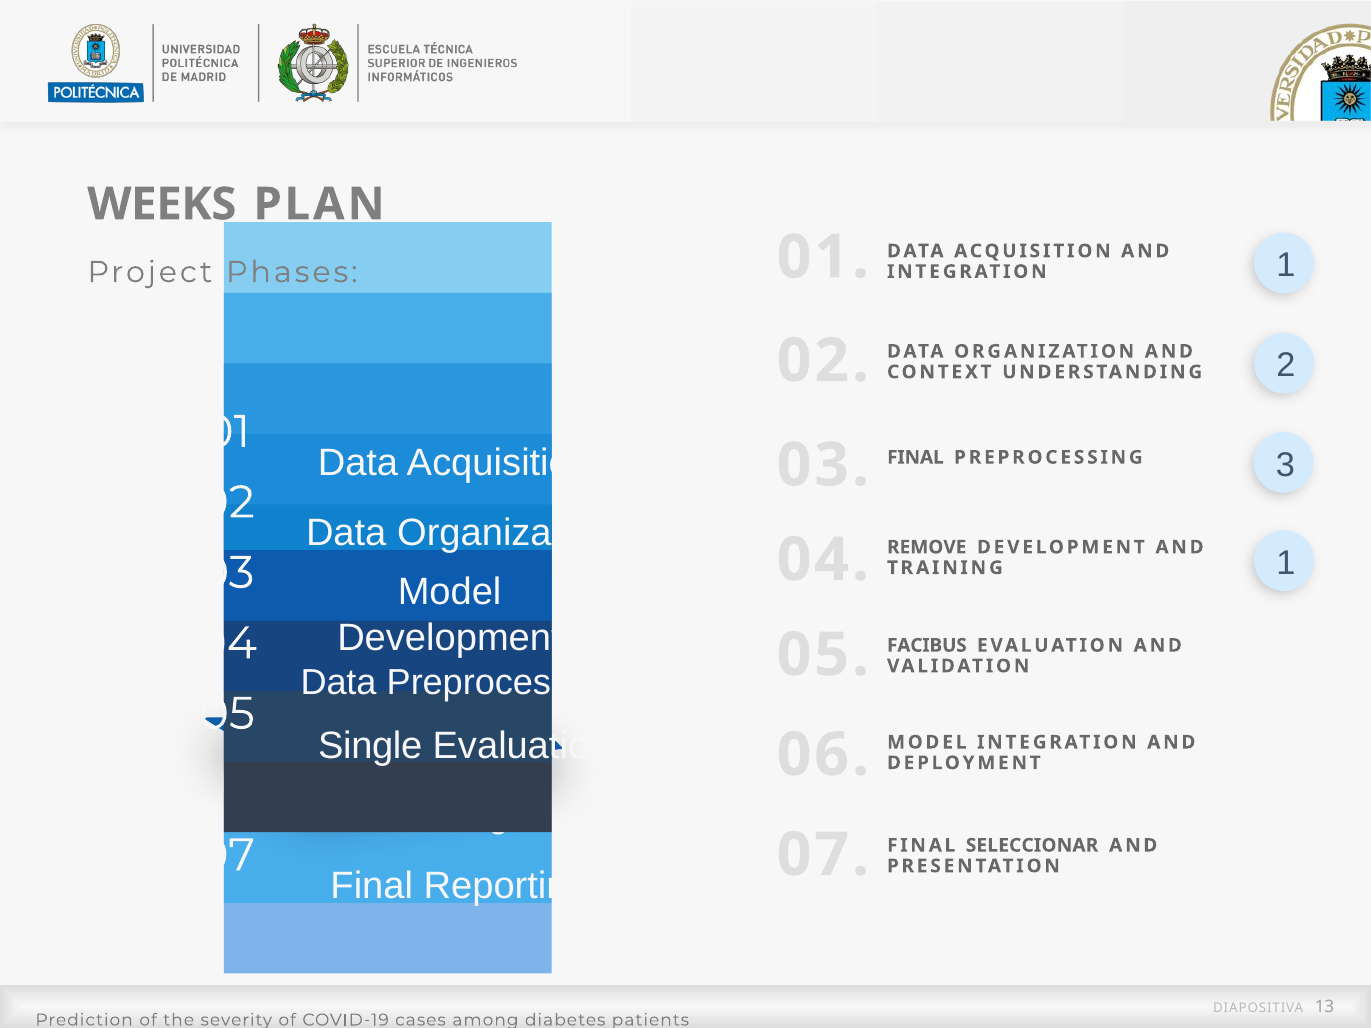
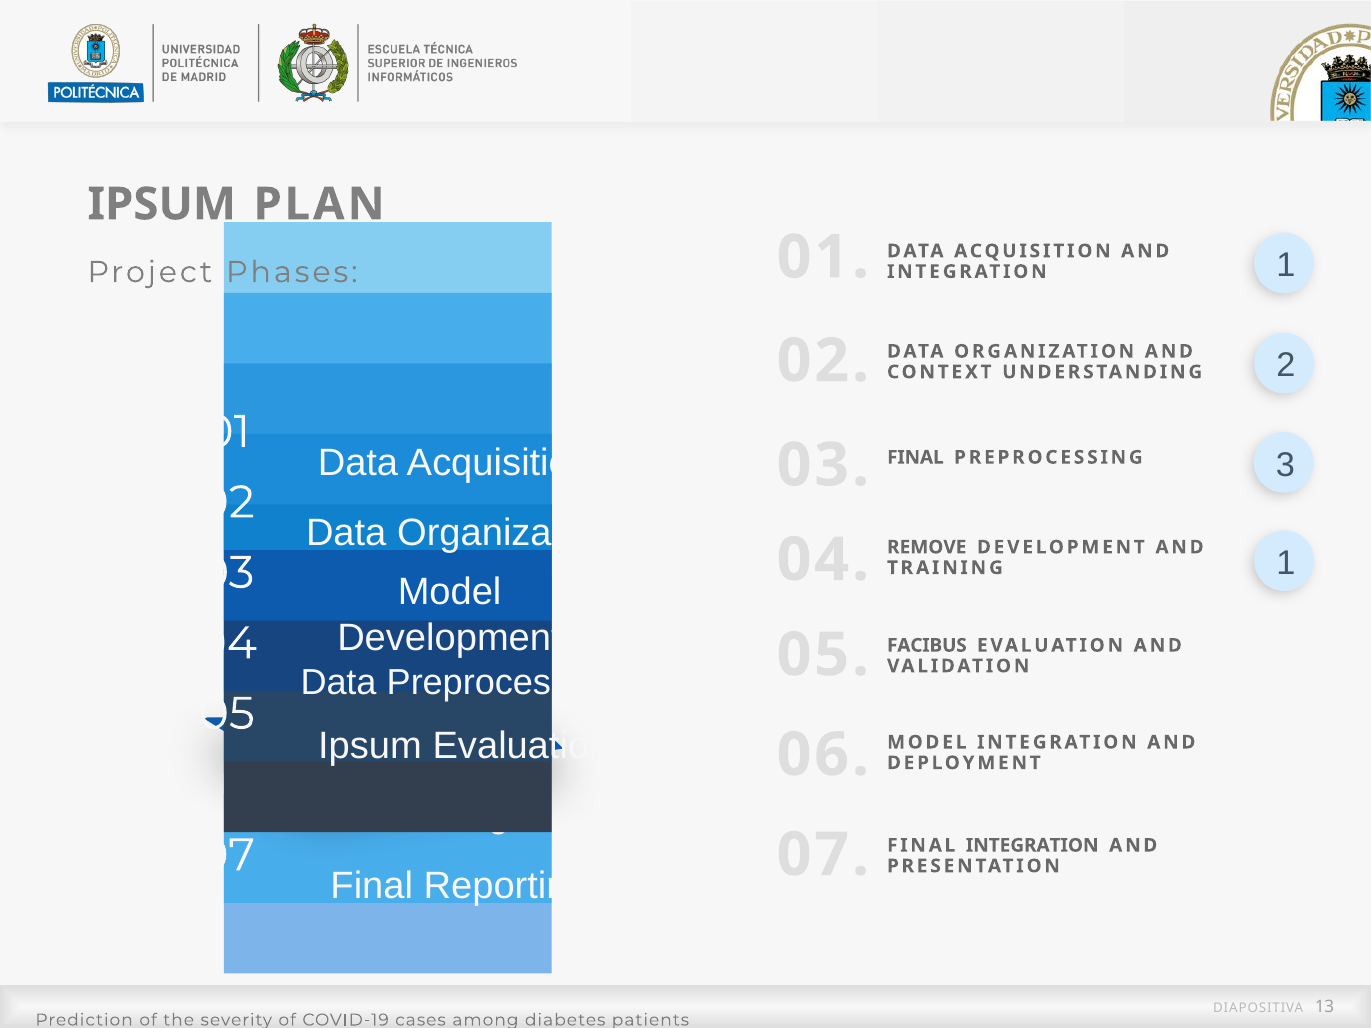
WEEKS: WEEKS -> IPSUM (162, 204)
Single: Single -> Ipsum (370, 746)
FINAL SELECCIONAR: SELECCIONAR -> INTEGRATION (1032, 846)
